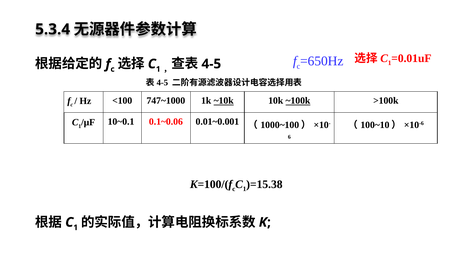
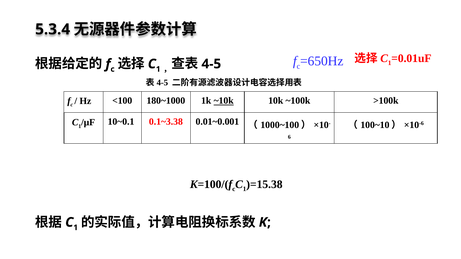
747~1000: 747~1000 -> 180~1000 (166, 101)
~100k underline: present -> none (298, 101)
0.1~0.06: 0.1~0.06 -> 0.1~3.38 (166, 122)
